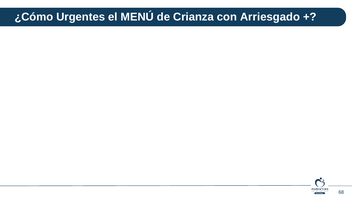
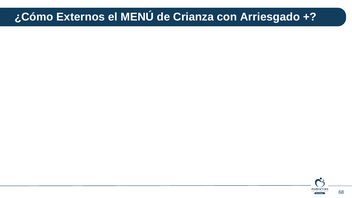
Urgentes: Urgentes -> Externos (81, 17)
